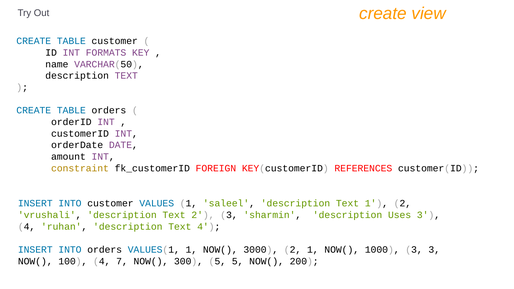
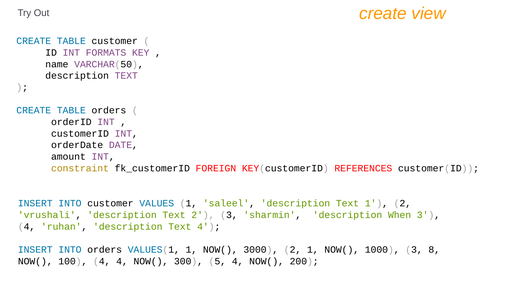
Uses: Uses -> When (400, 215)
3 3: 3 -> 8 (434, 250)
4 7: 7 -> 4 (122, 261)
5 5: 5 -> 4 (238, 261)
